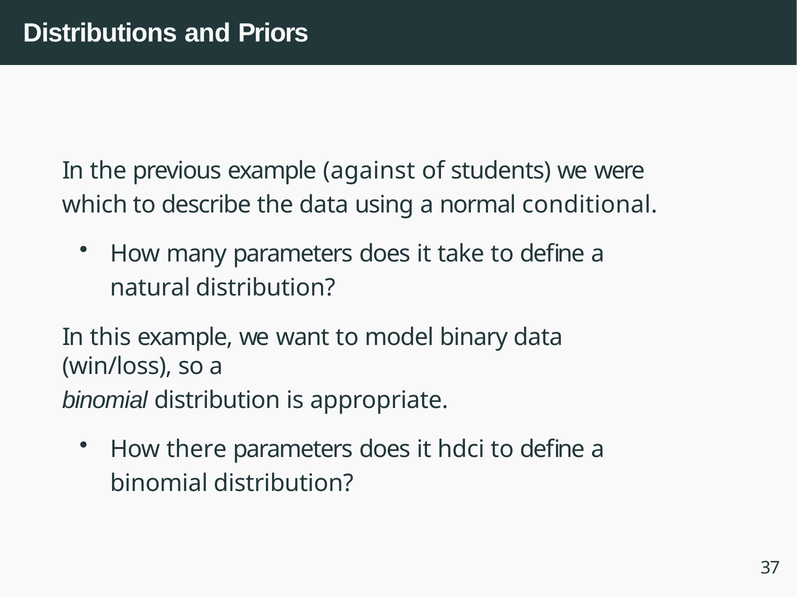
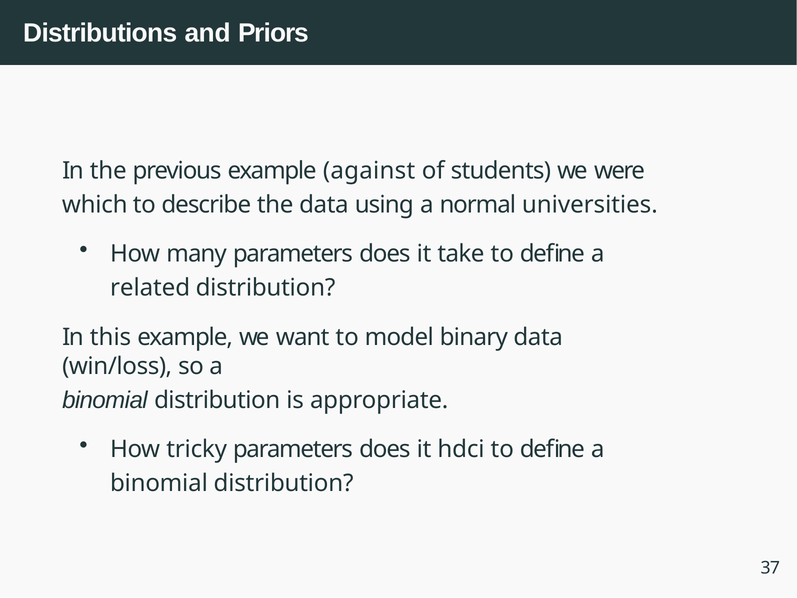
conditional: conditional -> universities (590, 205)
natural: natural -> related (150, 288)
there: there -> tricky (197, 450)
